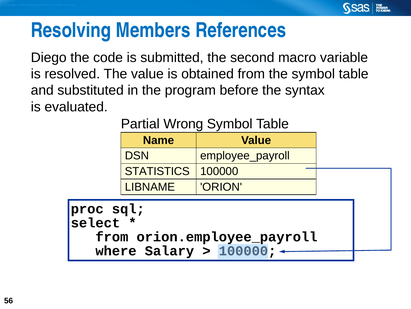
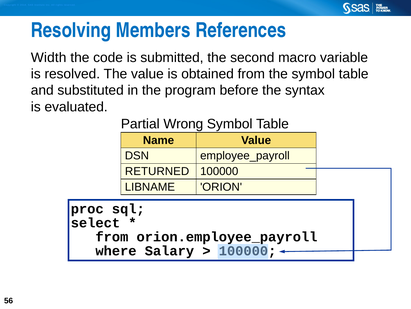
Diego: Diego -> Width (49, 57)
STATISTICS: STATISTICS -> RETURNED (157, 171)
